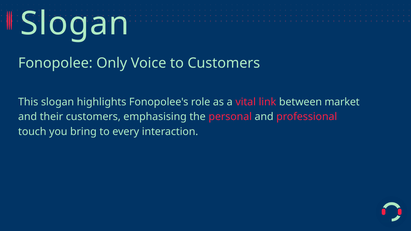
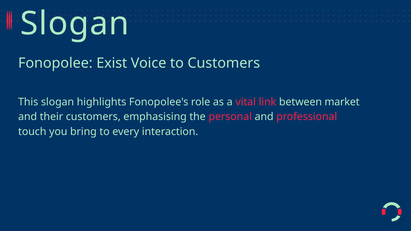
Only: Only -> Exist (112, 63)
